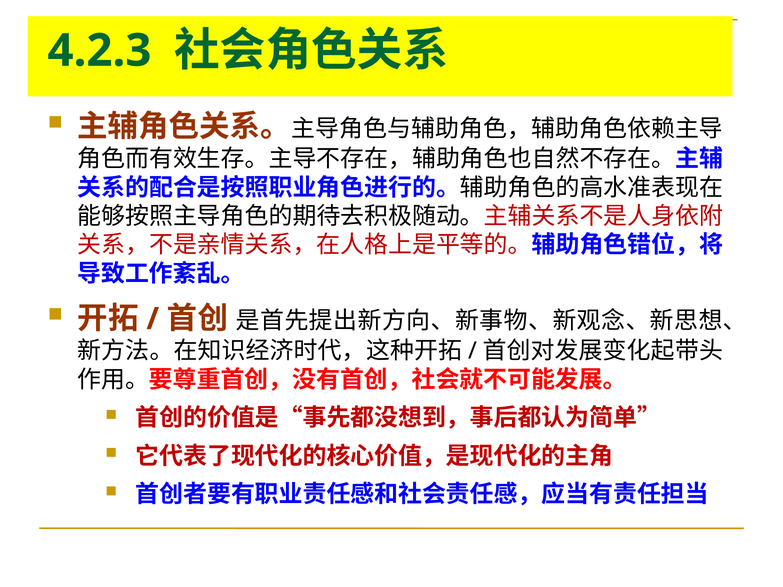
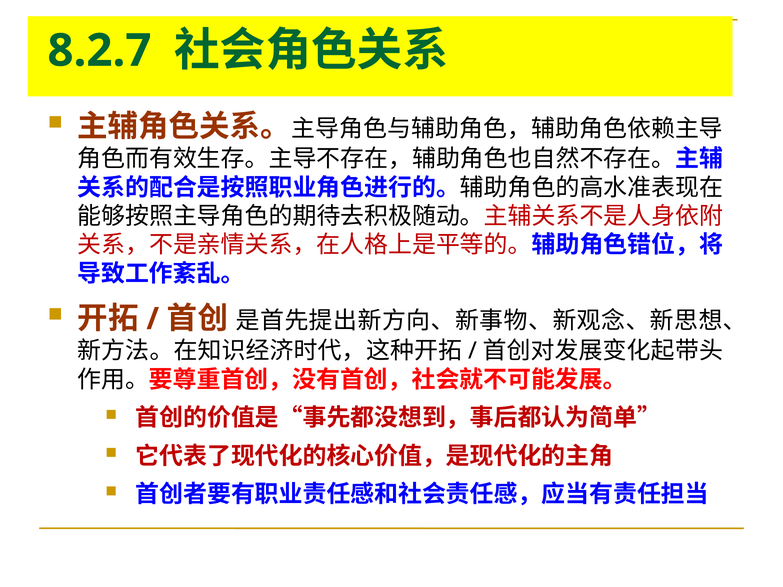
4.2.3: 4.2.3 -> 8.2.7 (99, 51)
